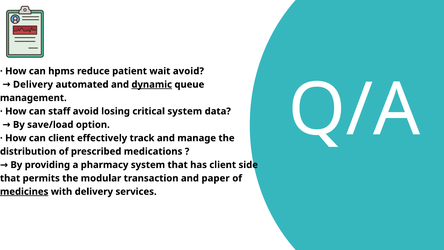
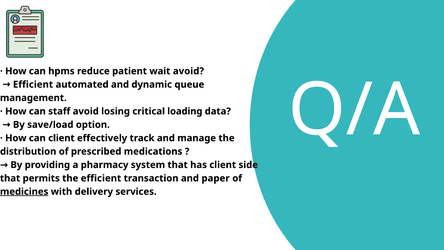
Delivery: Delivery -> Efficient (33, 84)
dynamic underline: present -> none (152, 84)
critical system: system -> loading (185, 111)
the modular: modular -> efficient (101, 178)
